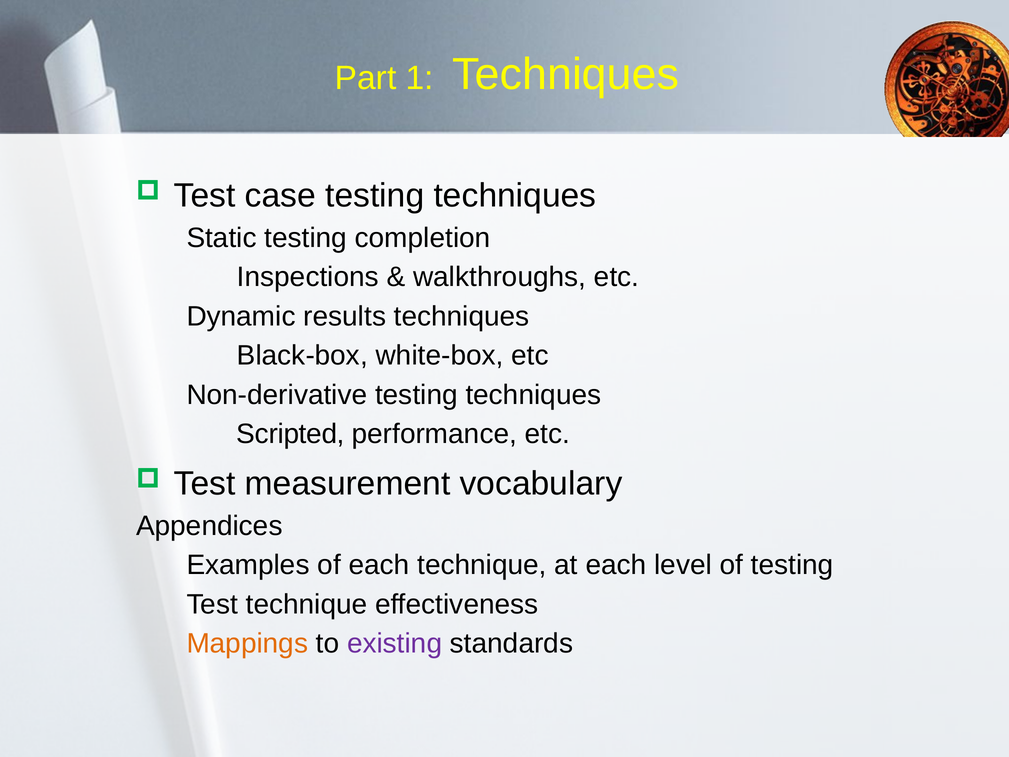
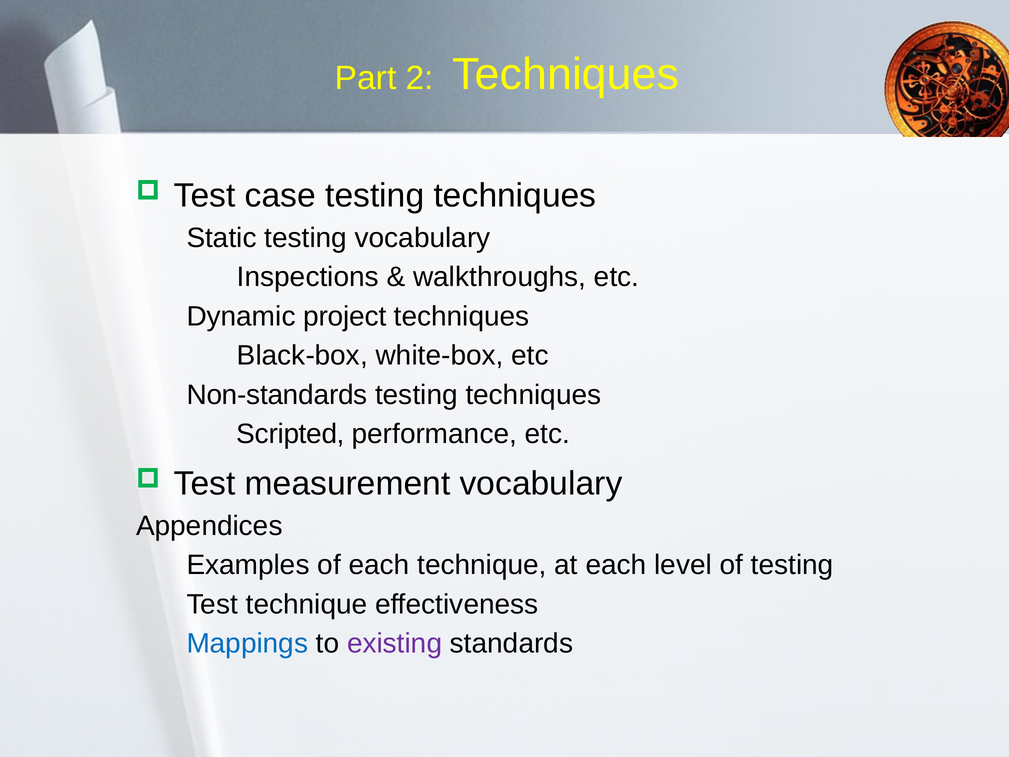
1: 1 -> 2 (420, 78)
testing completion: completion -> vocabulary (423, 238)
results: results -> project (345, 316)
Non-derivative: Non-derivative -> Non-standards (277, 395)
Mappings colour: orange -> blue (247, 643)
